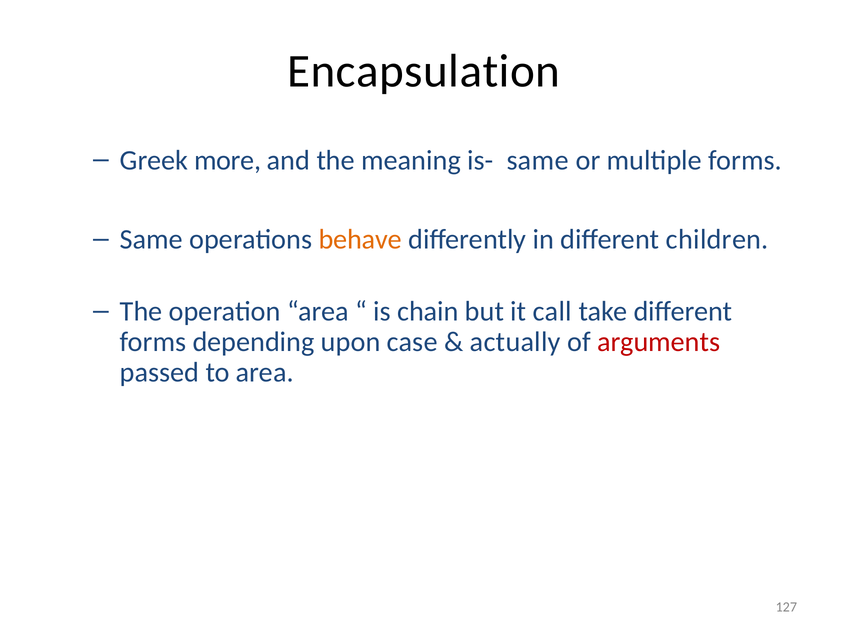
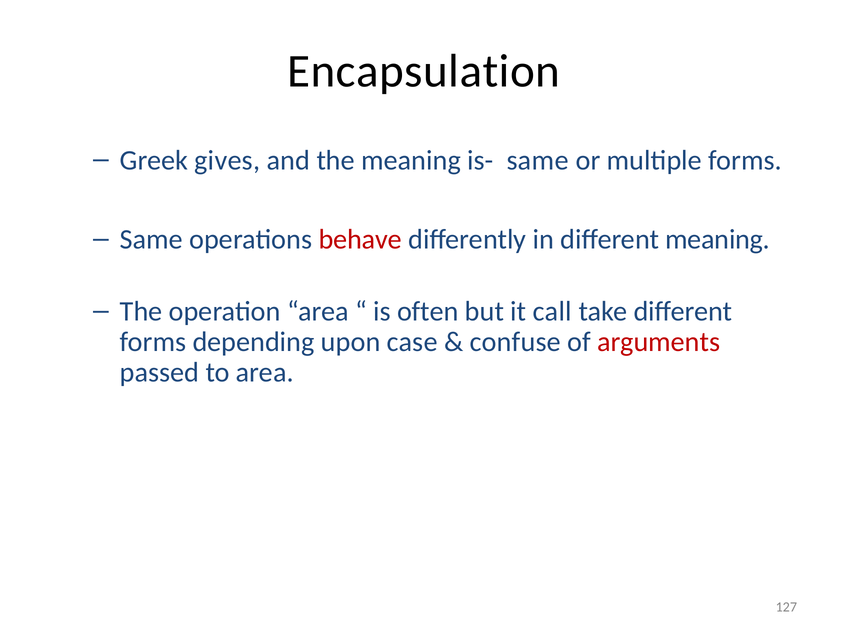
more: more -> gives (227, 160)
behave colour: orange -> red (360, 239)
different children: children -> meaning (718, 239)
chain: chain -> often (428, 311)
actually: actually -> confuse (515, 342)
